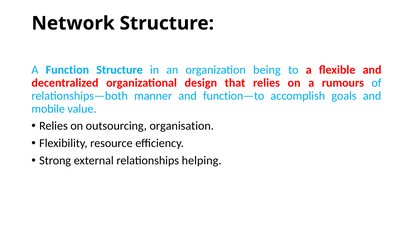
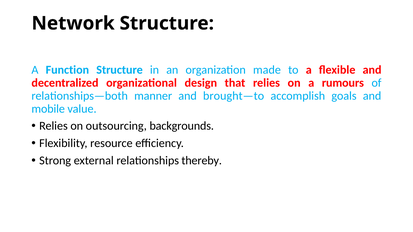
being: being -> made (267, 70)
function—to: function—to -> brought—to (234, 96)
organisation: organisation -> backgrounds (182, 126)
helping: helping -> thereby (202, 161)
